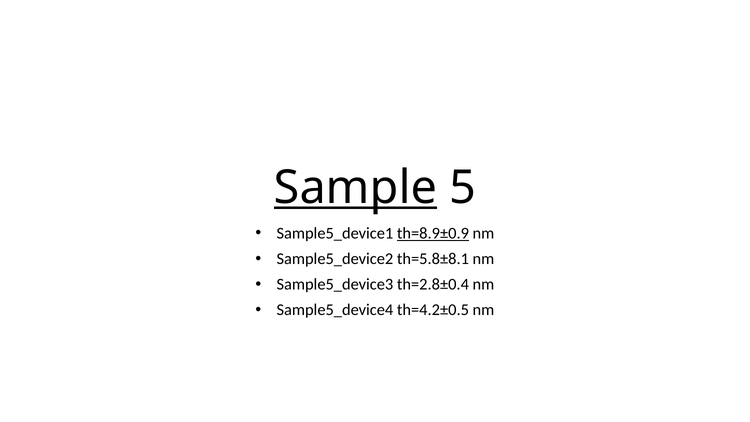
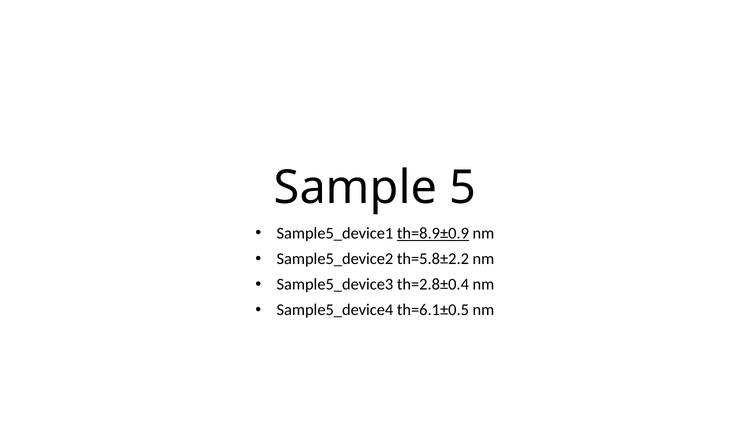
Sample underline: present -> none (355, 187)
th=5.8±8.1: th=5.8±8.1 -> th=5.8±2.2 (433, 259)
th=4.2±0.5: th=4.2±0.5 -> th=6.1±0.5 (433, 310)
